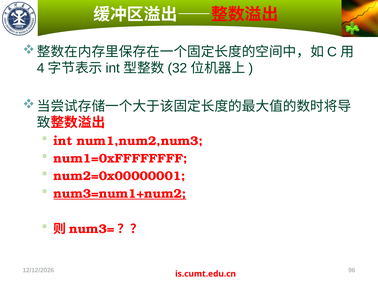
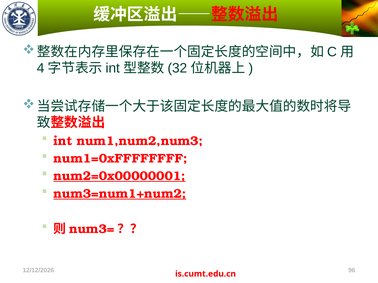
num2=0x00000001 underline: none -> present (119, 176)
